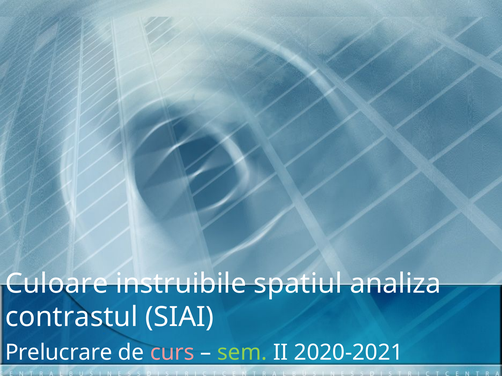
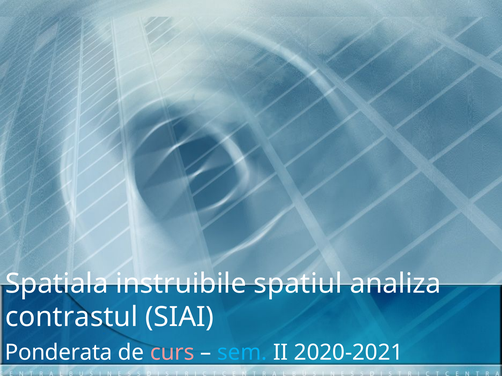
Culoare: Culoare -> Spatiala (57, 284)
Prelucrare: Prelucrare -> Ponderata (59, 353)
sem colour: light green -> light blue (242, 353)
